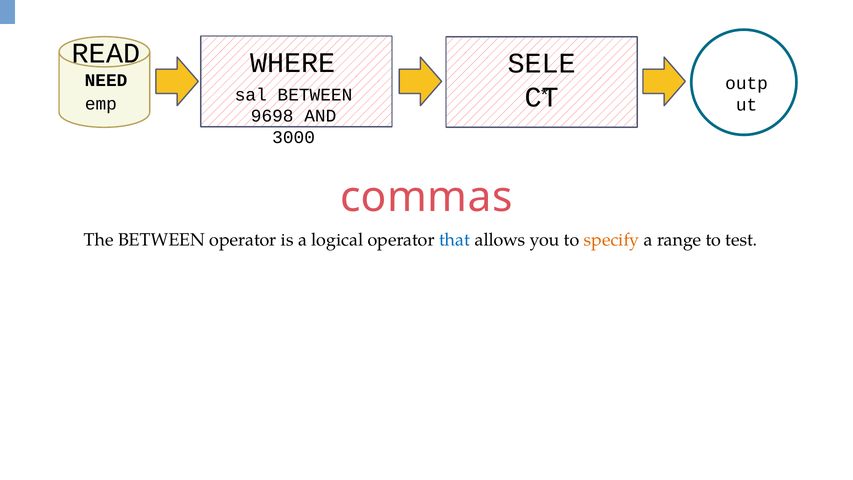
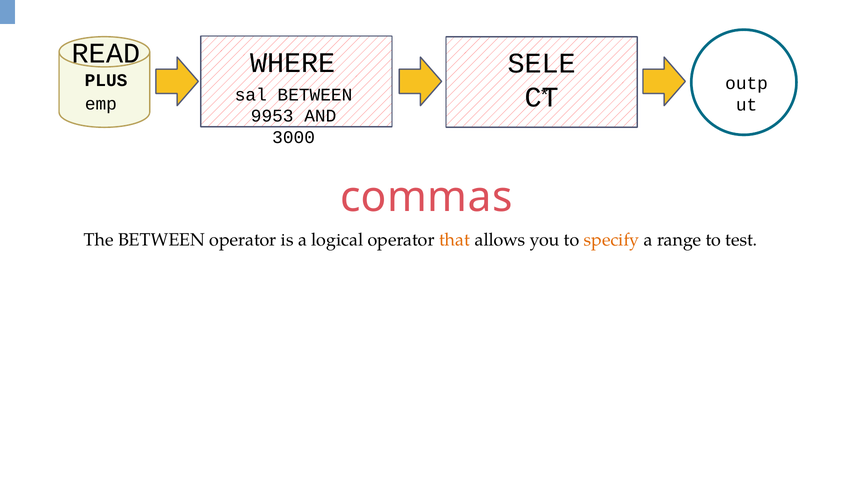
NEED: NEED -> PLUS (106, 80)
9698: 9698 -> 9953 (272, 116)
that colour: blue -> orange (455, 240)
